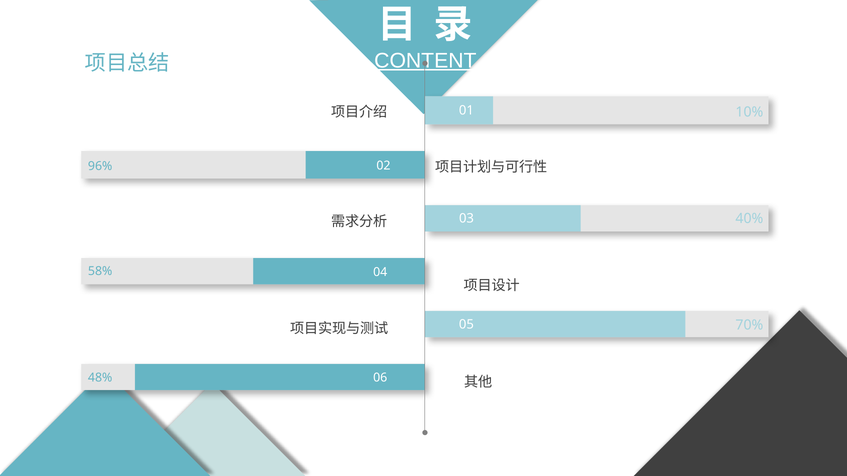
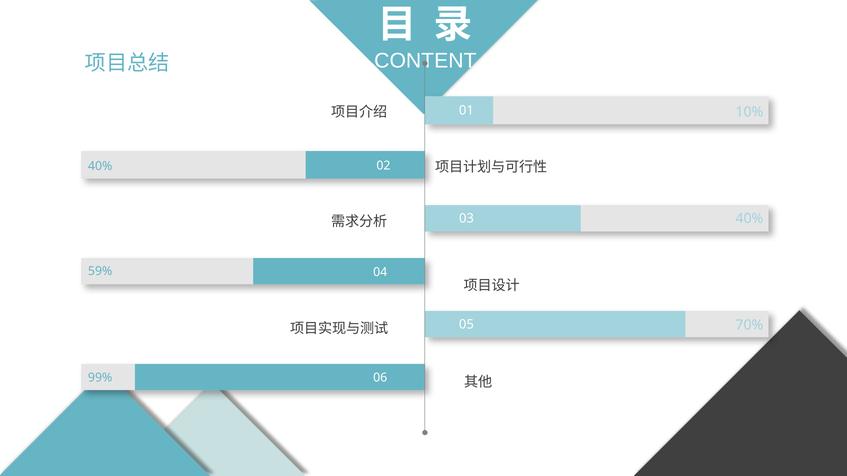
CONTENT underline: present -> none (425, 61)
96%: 96% -> 40% (100, 166)
58%: 58% -> 59% (100, 271)
48%: 48% -> 99% (100, 378)
